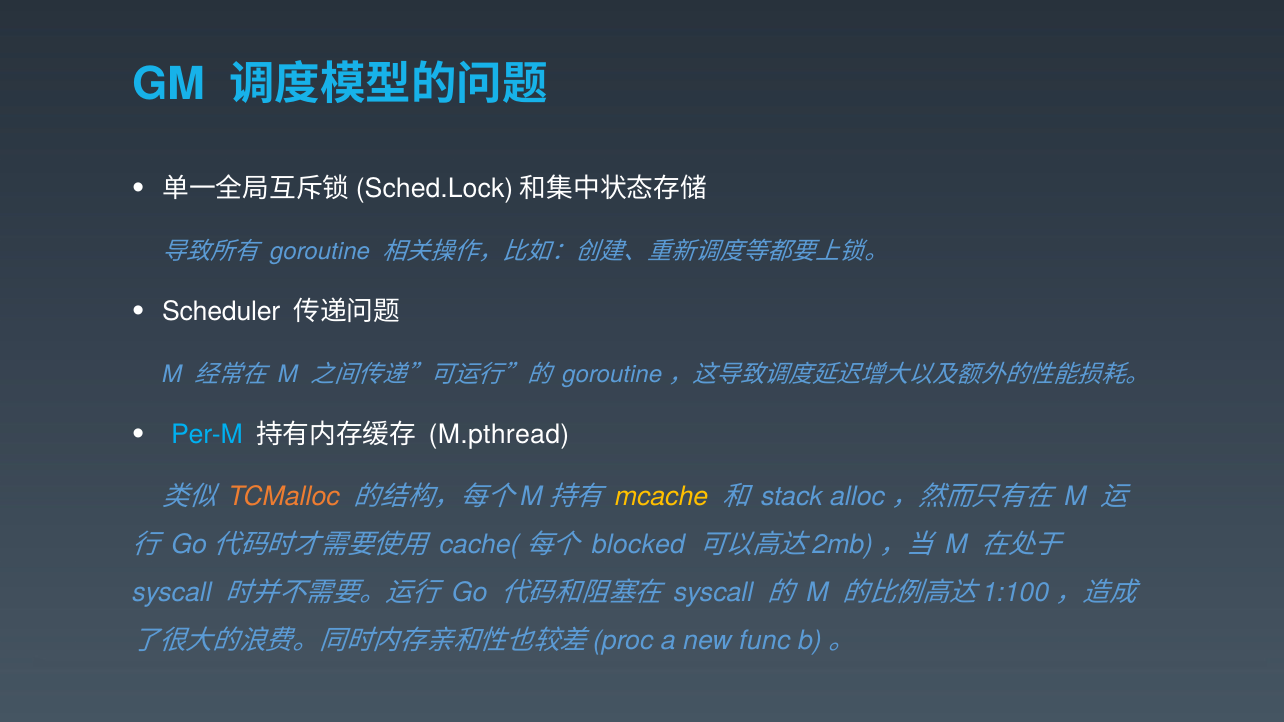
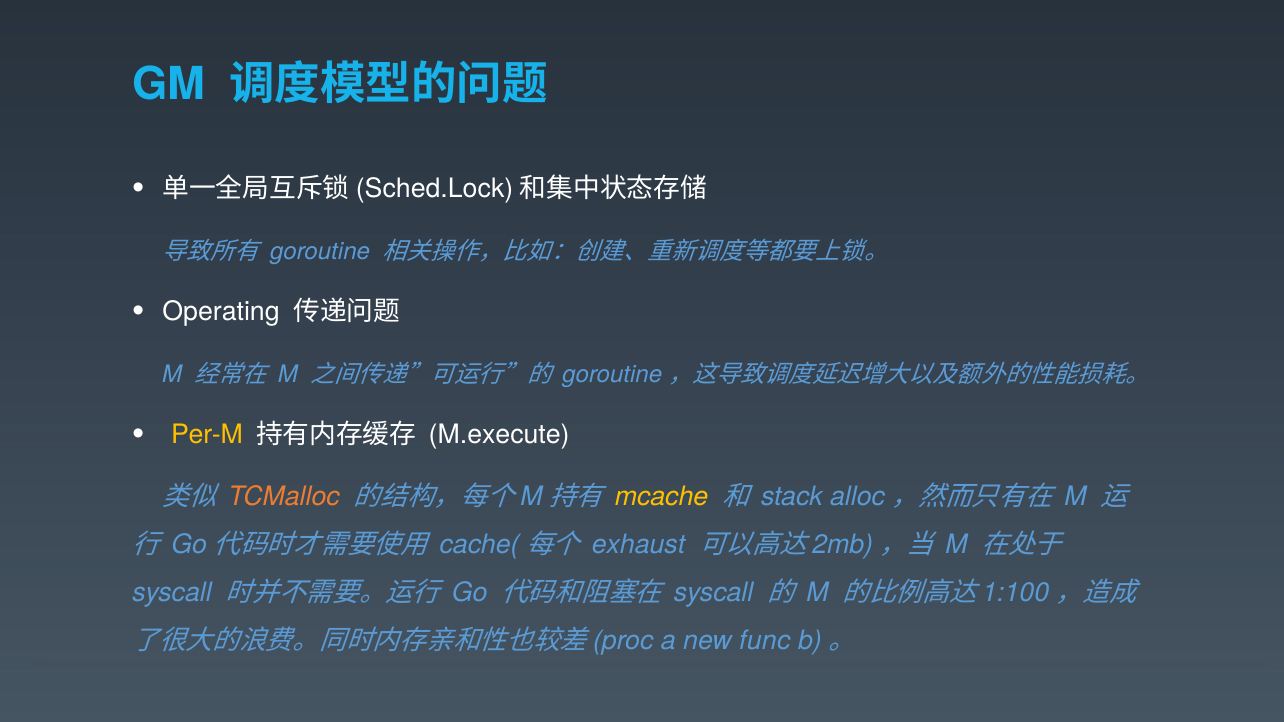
Scheduler: Scheduler -> Operating (221, 312)
Per-M colour: light blue -> yellow (207, 435)
M.pthread: M.pthread -> M.execute (499, 435)
blocked: blocked -> exhaust (639, 545)
